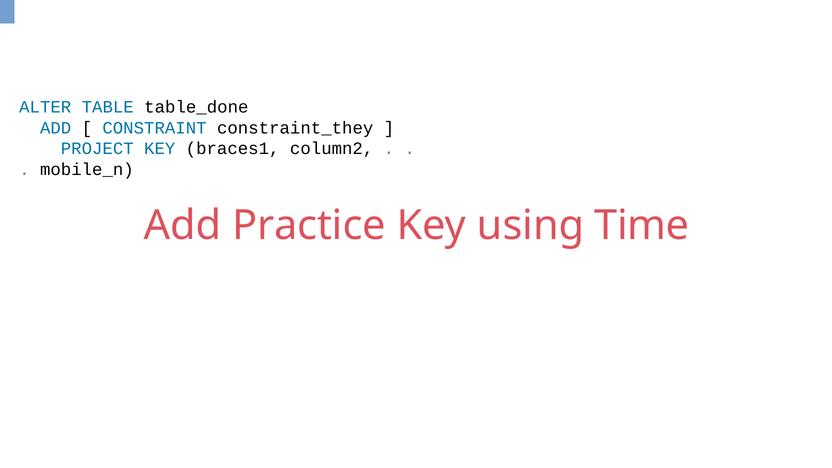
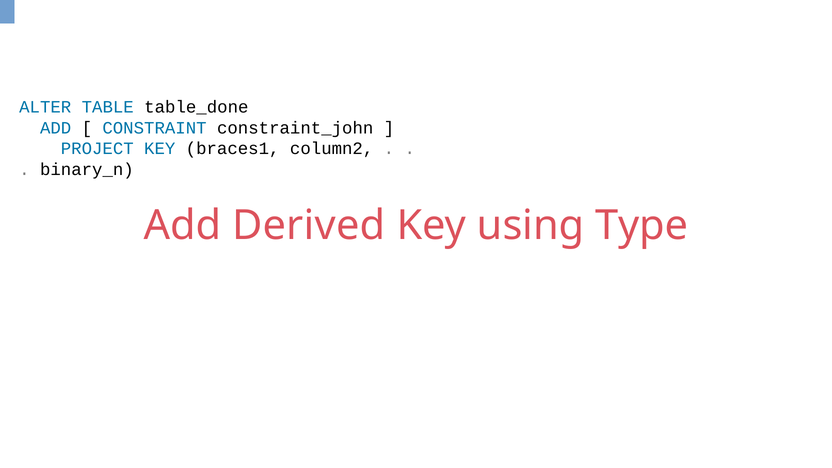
constraint_they: constraint_they -> constraint_john (295, 128)
mobile_n: mobile_n -> binary_n (87, 169)
Practice: Practice -> Derived (309, 226)
Time: Time -> Type (642, 226)
